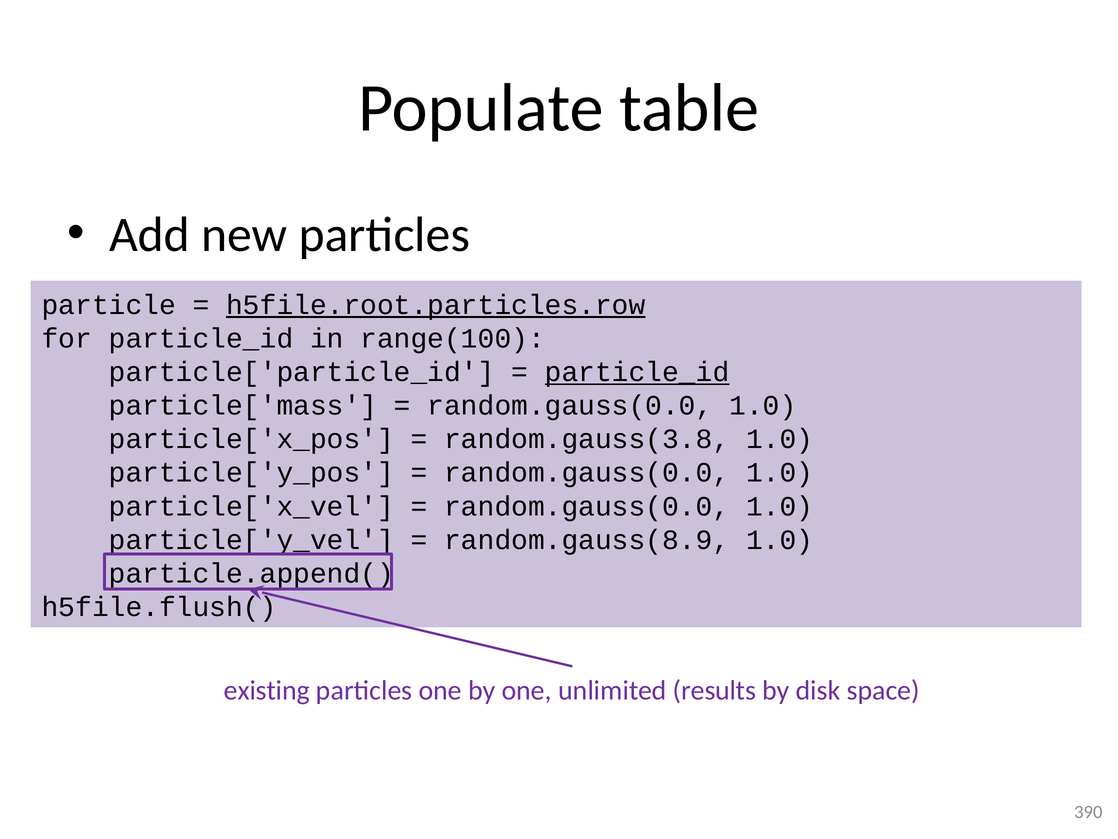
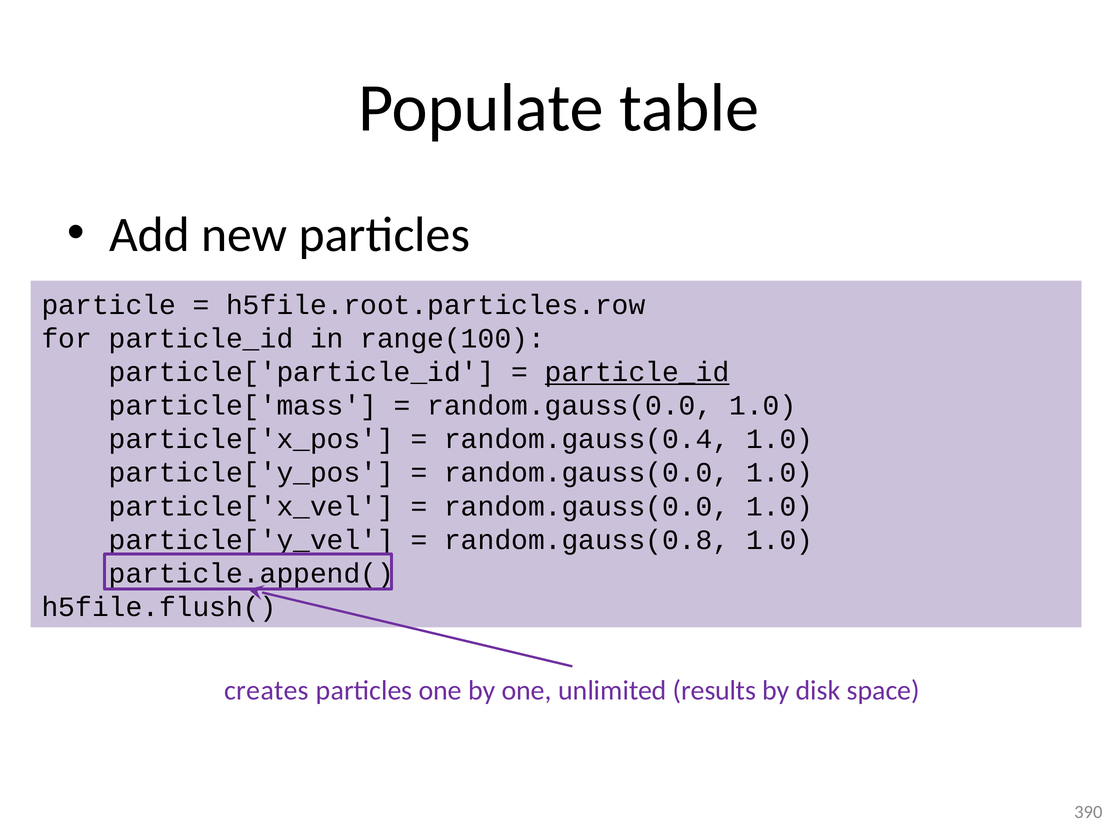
h5file.root.particles.row underline: present -> none (436, 305)
random.gauss(3.8: random.gauss(3.8 -> random.gauss(0.4 (587, 439)
random.gauss(8.9: random.gauss(8.9 -> random.gauss(0.8 (587, 540)
existing: existing -> creates (267, 690)
